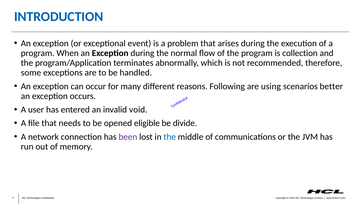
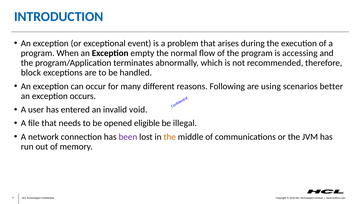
Exception during: during -> empty (142, 53)
collection: collection -> accessing (300, 53)
some: some -> block (31, 73)
divide: divide -> illegal (185, 123)
the colour: blue -> orange (170, 137)
